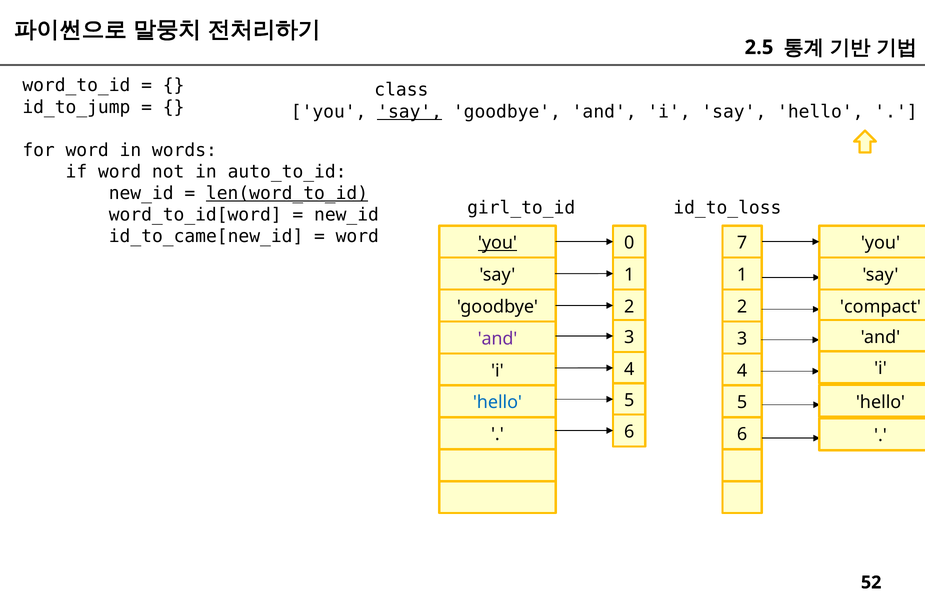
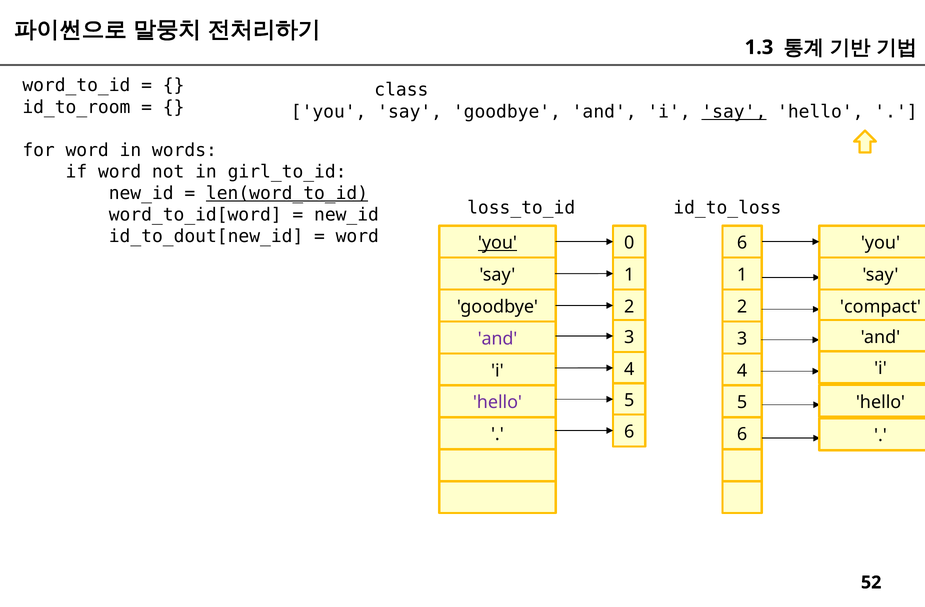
2.5: 2.5 -> 1.3 (759, 47)
id_to_jump: id_to_jump -> id_to_room (76, 107)
say underline: present -> none (410, 112)
say underline: none -> present (734, 112)
auto_to_id: auto_to_id -> girl_to_id (287, 172)
girl_to_id: girl_to_id -> loss_to_id (521, 208)
id_to_came[new_id: id_to_came[new_id -> id_to_dout[new_id (206, 237)
0 7: 7 -> 6 (742, 243)
hello colour: blue -> purple (497, 403)
